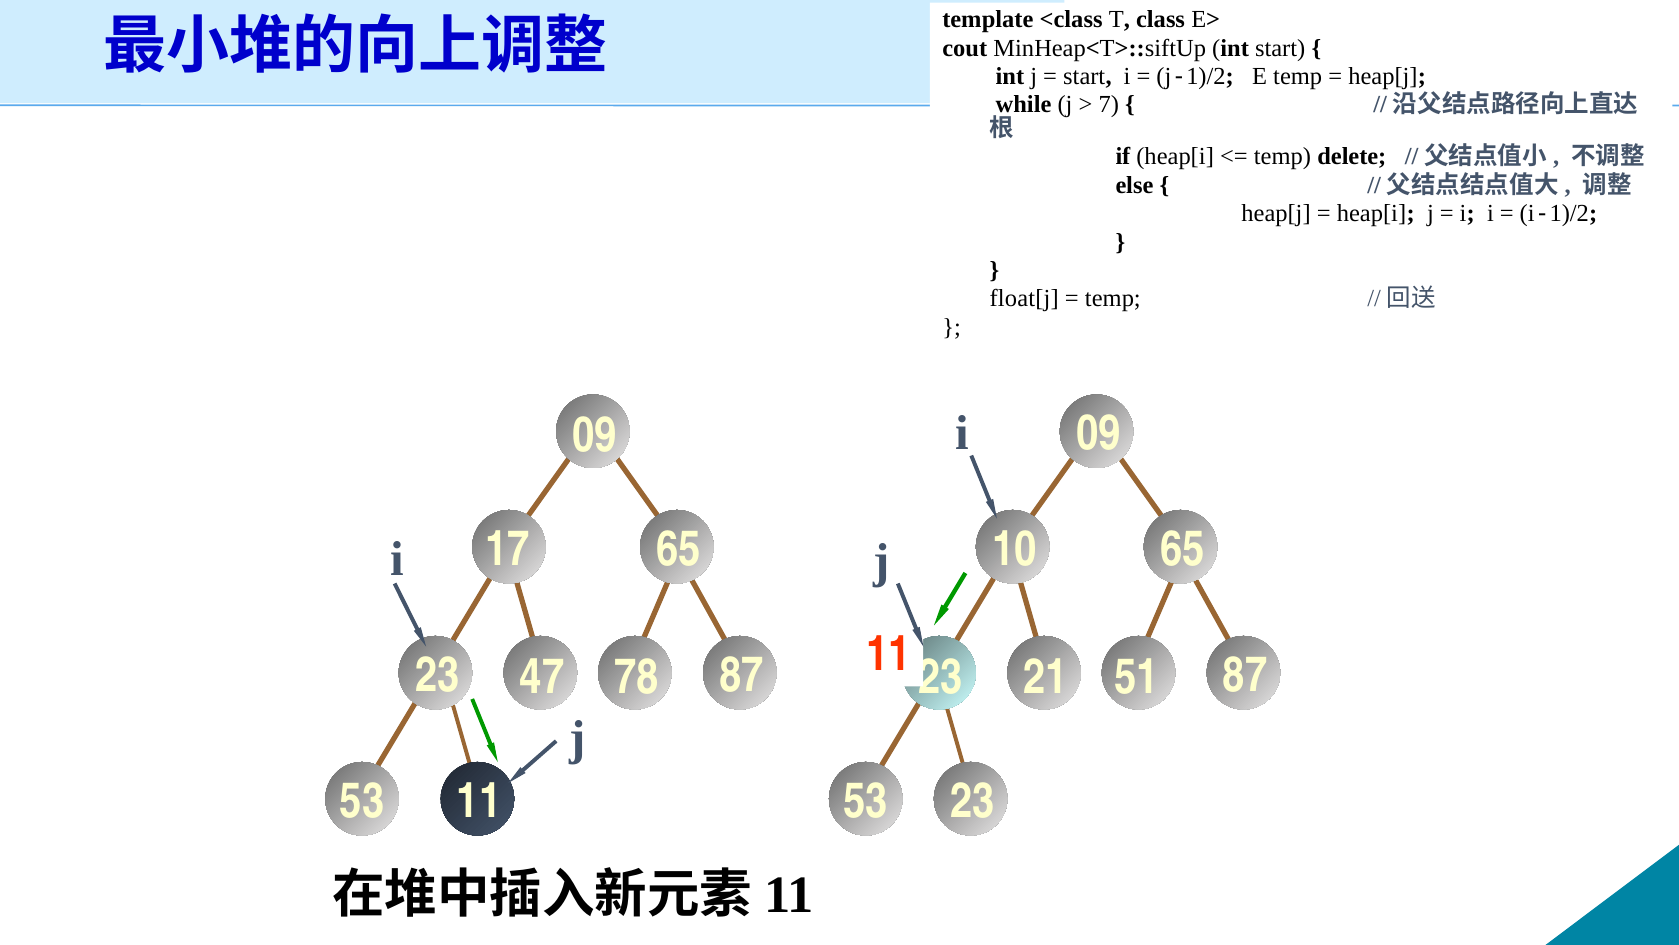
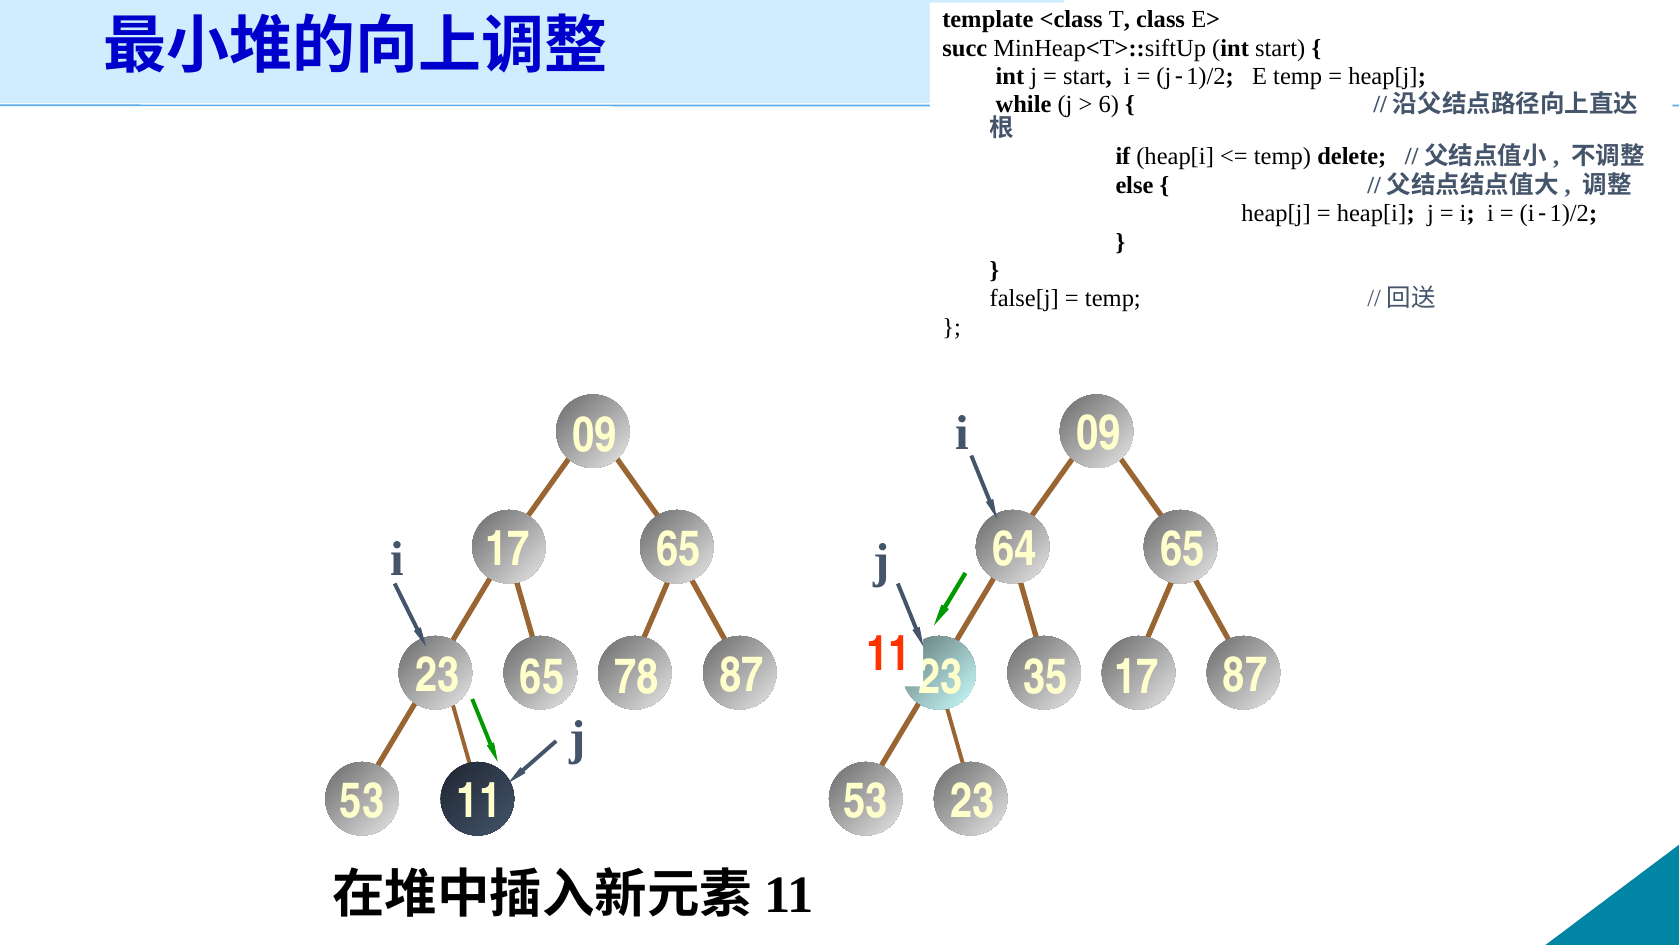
cout: cout -> succ (965, 48)
7: 7 -> 6 (1109, 105)
float[j: float[j -> false[j (1024, 299)
10: 10 -> 64 (1014, 549)
23 47: 47 -> 65 (542, 677)
21: 21 -> 35 (1046, 677)
78 51: 51 -> 17 (1137, 677)
